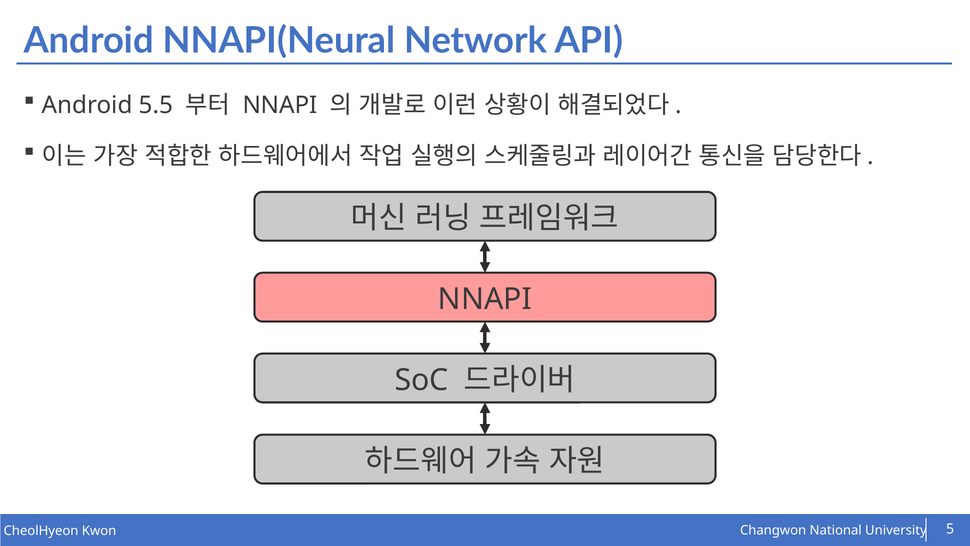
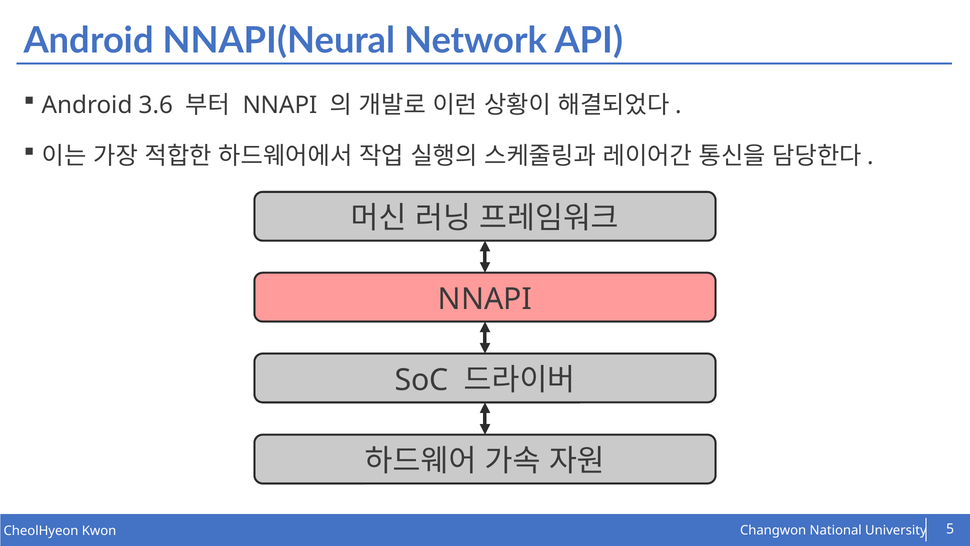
5.5: 5.5 -> 3.6 (156, 105)
